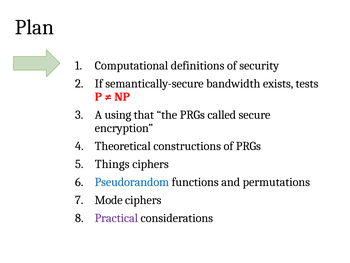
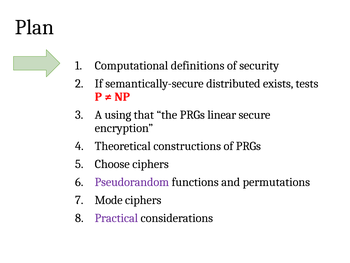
bandwidth: bandwidth -> distributed (233, 84)
called: called -> linear (222, 115)
Things: Things -> Choose (112, 164)
Pseudorandom colour: blue -> purple (132, 182)
